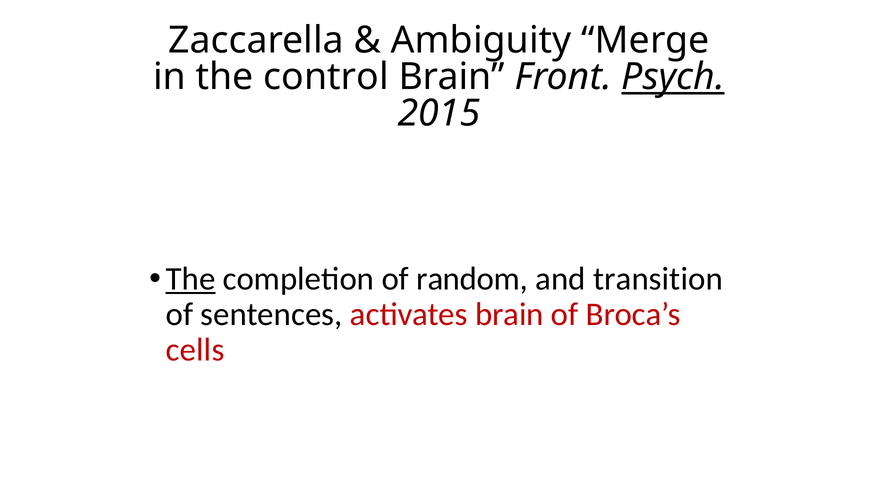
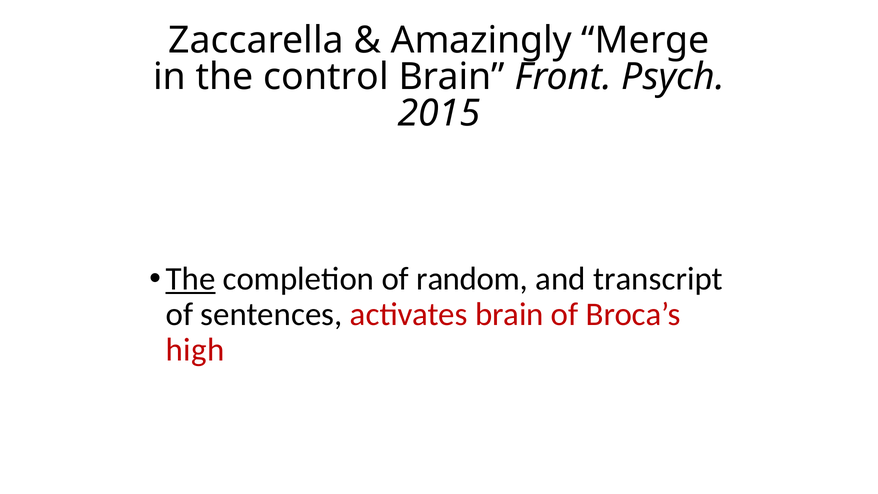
Ambiguity: Ambiguity -> Amazingly (481, 41)
Psych underline: present -> none (673, 77)
transition: transition -> transcript (658, 279)
cells: cells -> high (195, 350)
